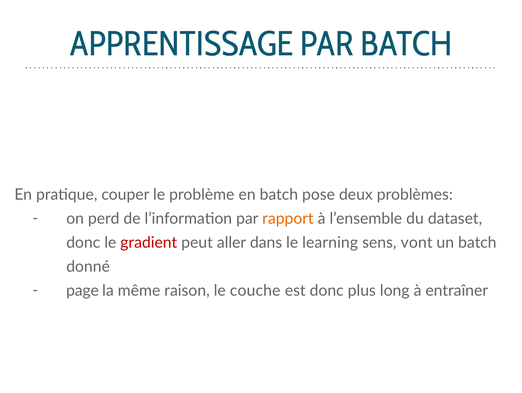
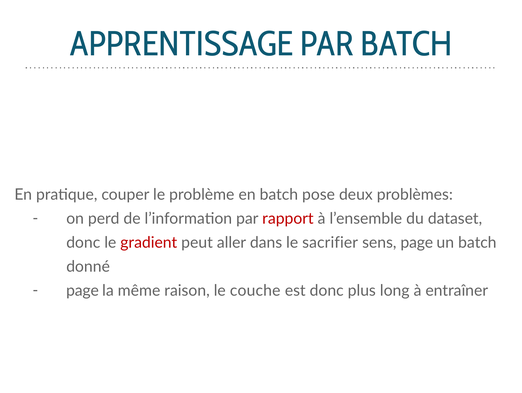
rapport colour: orange -> red (288, 218)
learning: learning -> sacrifier (330, 242)
sens vont: vont -> page (417, 242)
